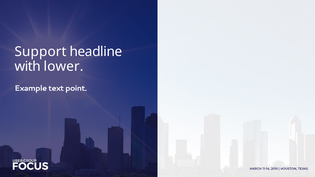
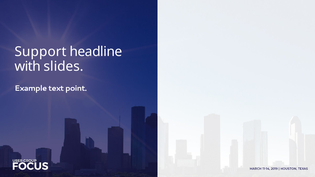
lower: lower -> slides (64, 66)
